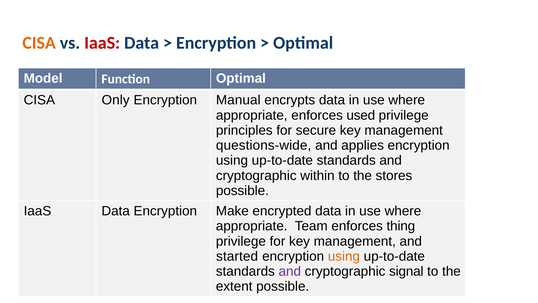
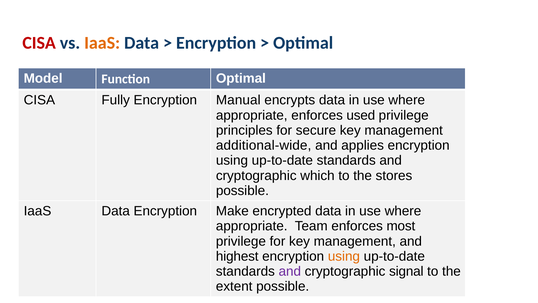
CISA colour: orange -> red (39, 43)
IaaS colour: red -> orange (102, 43)
Only: Only -> Fully (116, 100)
questions-wide: questions-wide -> additional-wide (264, 145)
within: within -> which (317, 175)
thing: thing -> most (401, 226)
started: started -> highest (237, 256)
